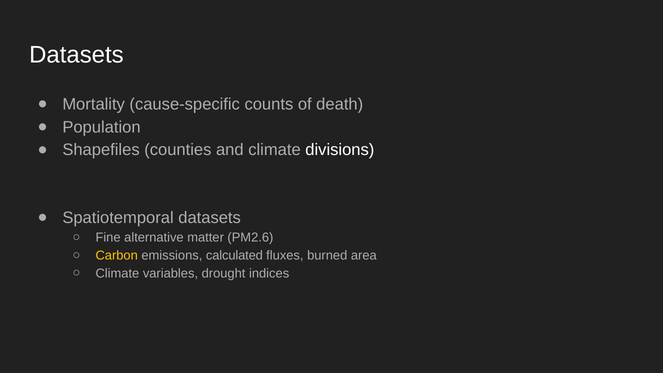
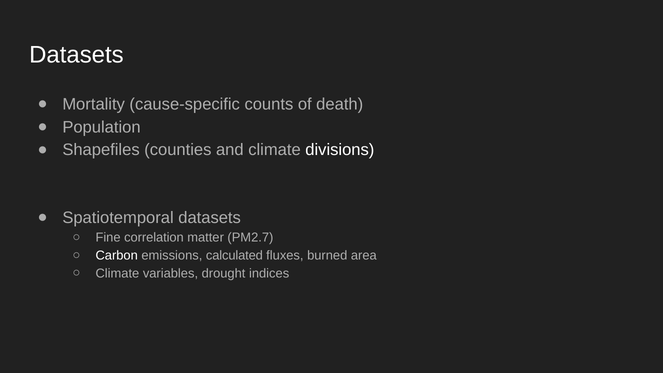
alternative: alternative -> correlation (154, 238)
PM2.6: PM2.6 -> PM2.7 (250, 238)
Carbon colour: yellow -> white (117, 255)
